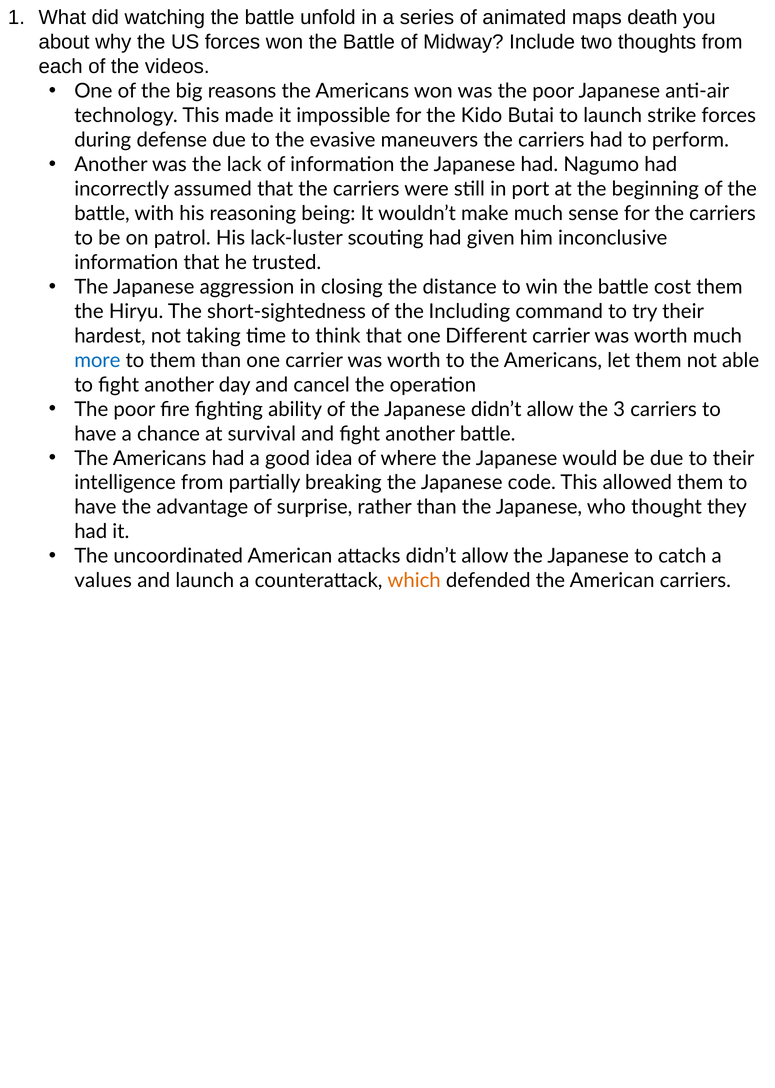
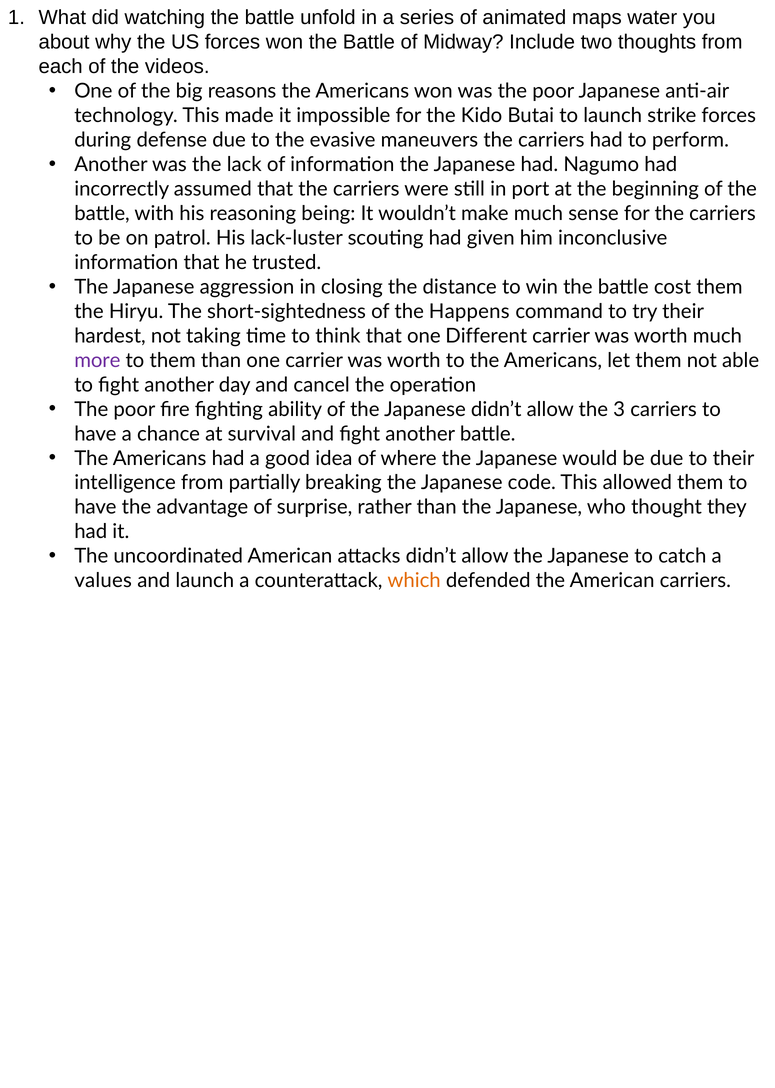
death: death -> water (652, 18)
Including: Including -> Happens (469, 311)
more colour: blue -> purple (97, 360)
